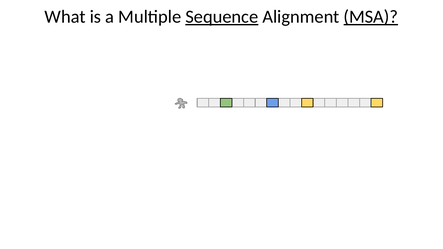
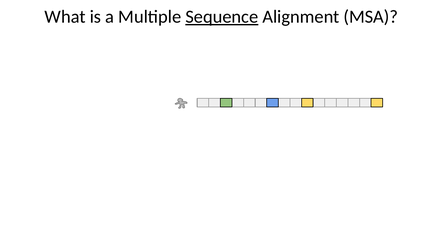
MSA underline: present -> none (371, 17)
